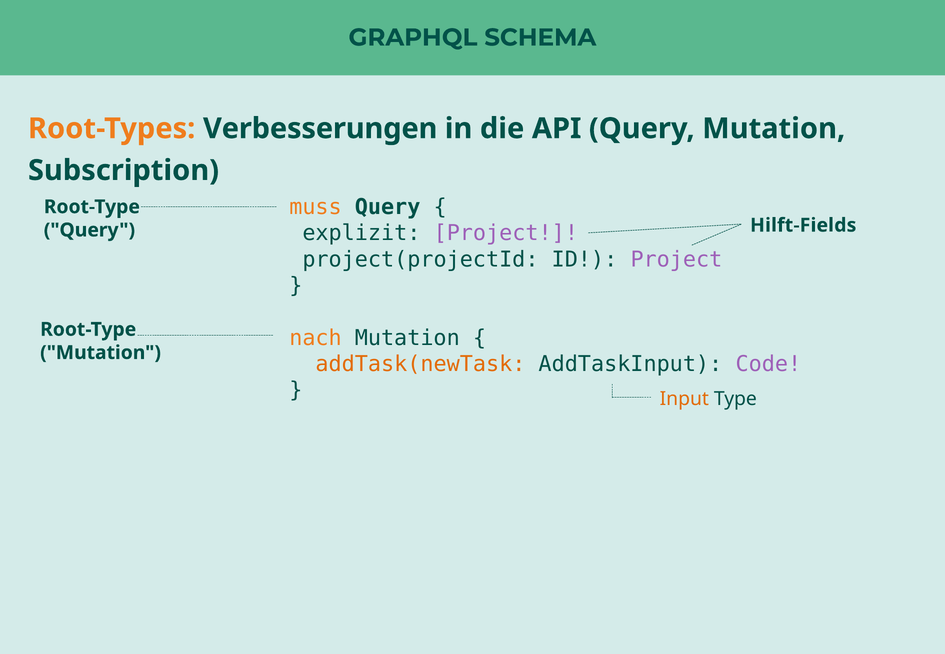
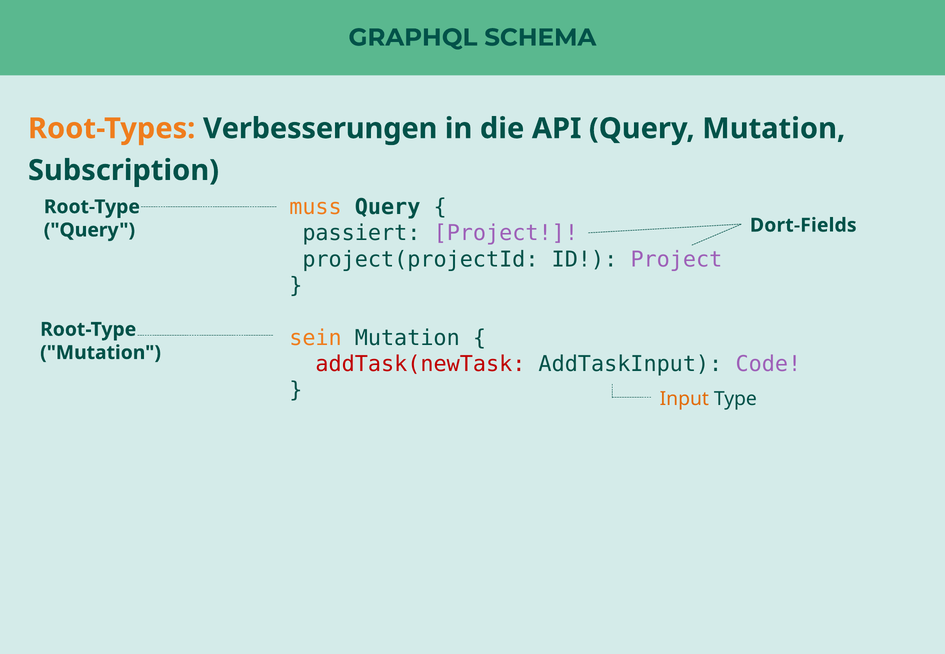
explizit: explizit -> passiert (361, 233)
Hilft-Fields: Hilft-Fields -> Dort-Fields (803, 225)
nach: nach -> sein (316, 338)
addTask(newTask colour: orange -> red (420, 364)
